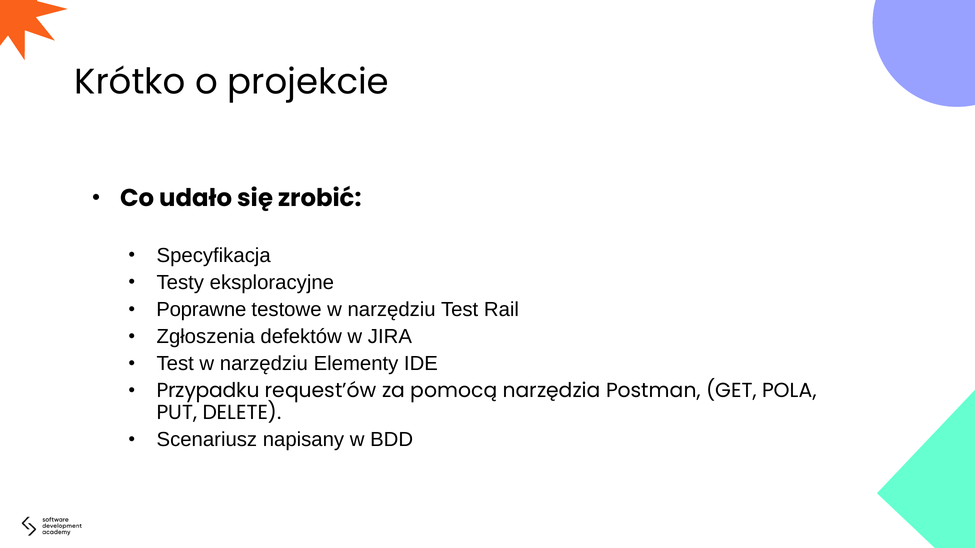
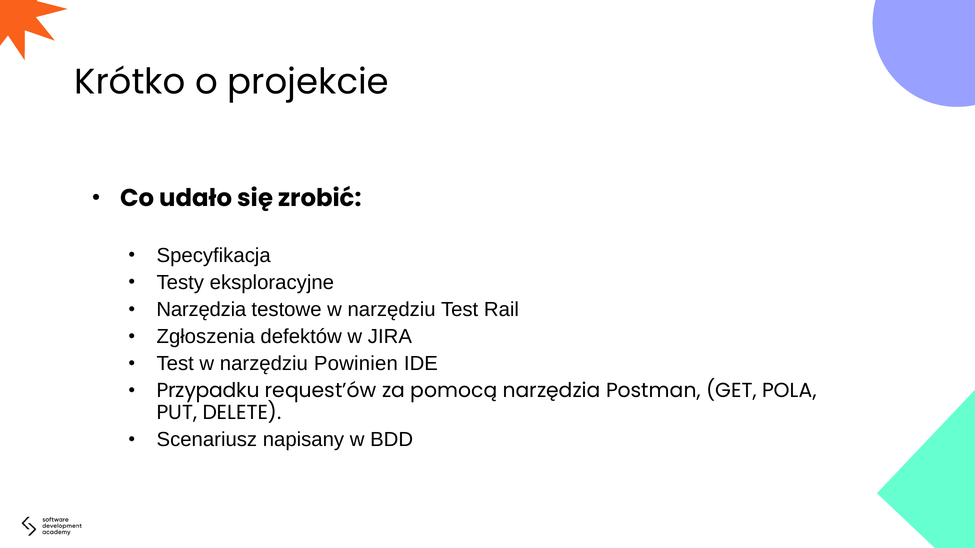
Poprawne: Poprawne -> Narzędzia (201, 310)
Elementy: Elementy -> Powinien (356, 364)
